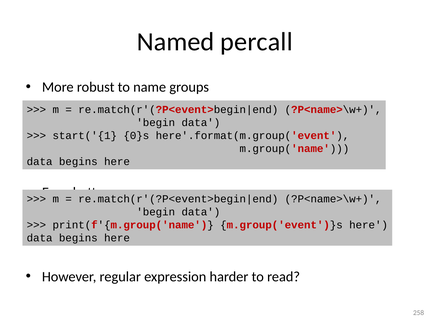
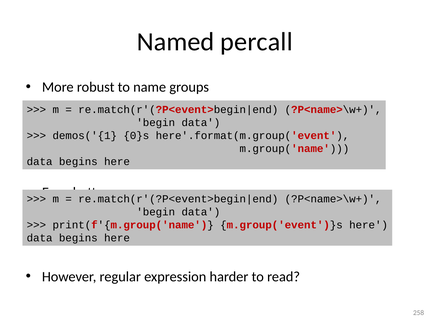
start('{1: start('{1 -> demos('{1 (85, 135)
